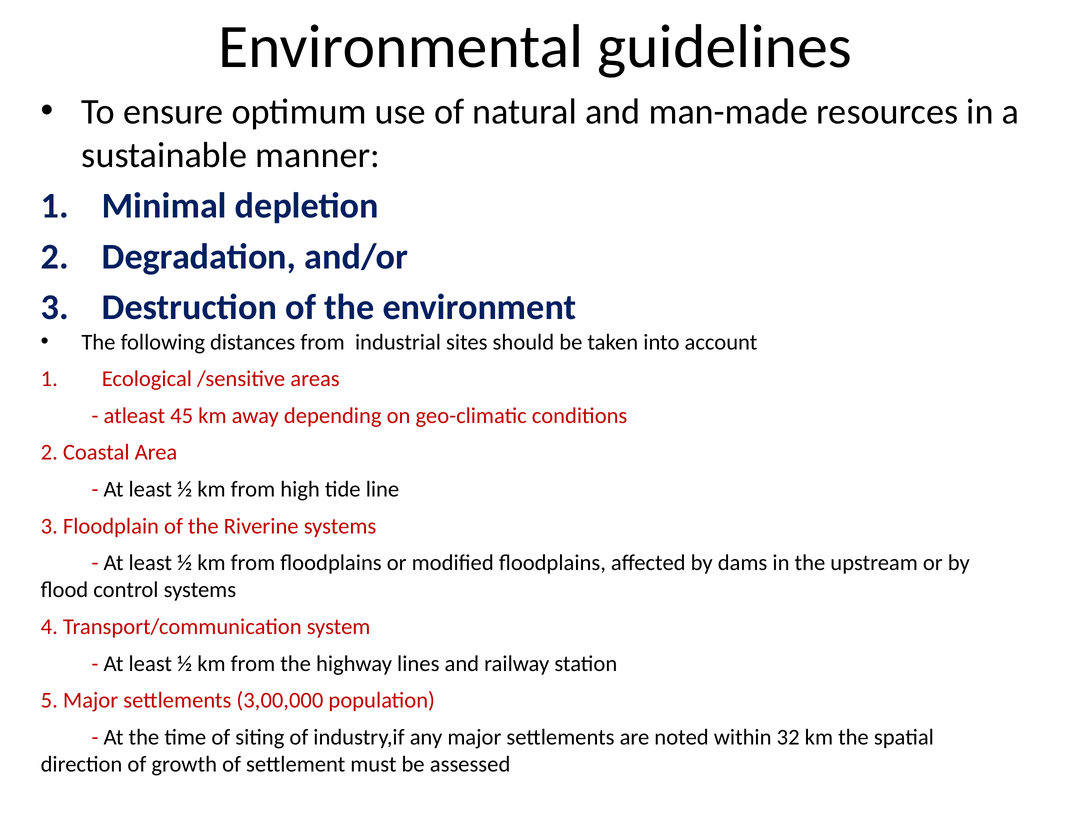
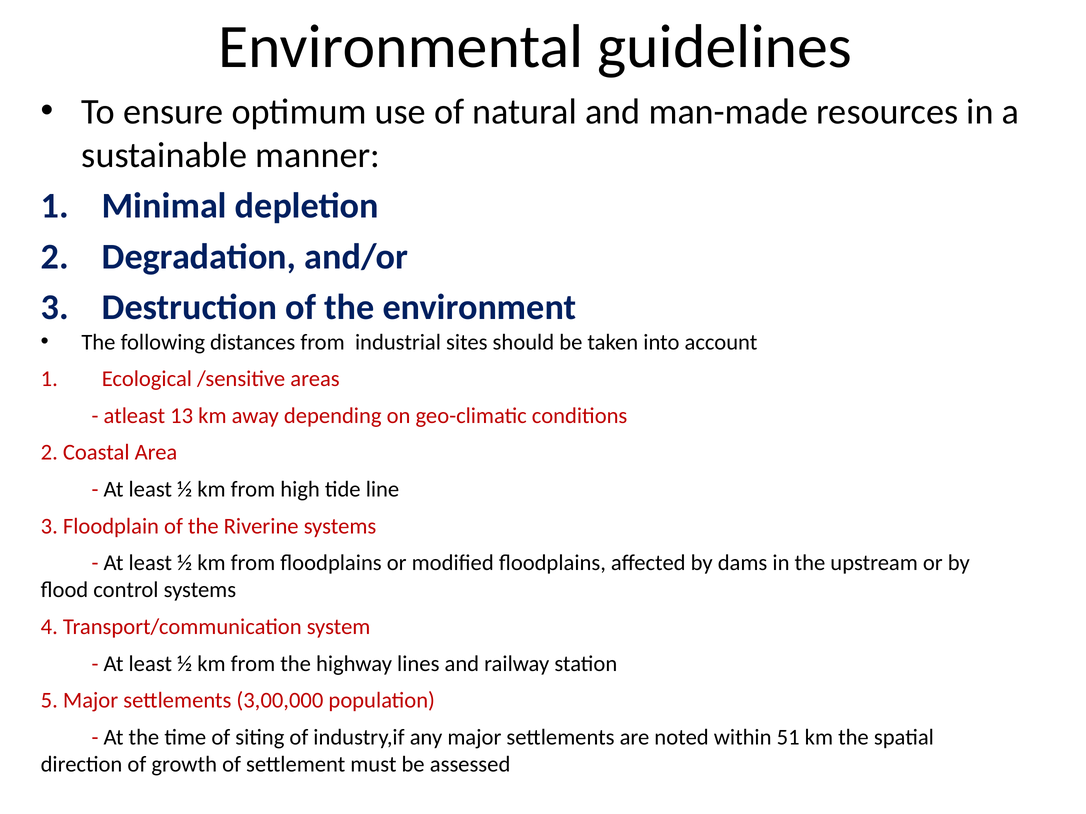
45: 45 -> 13 (182, 416)
32: 32 -> 51 (788, 738)
